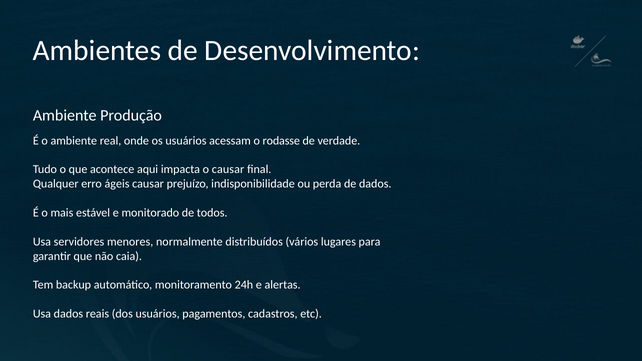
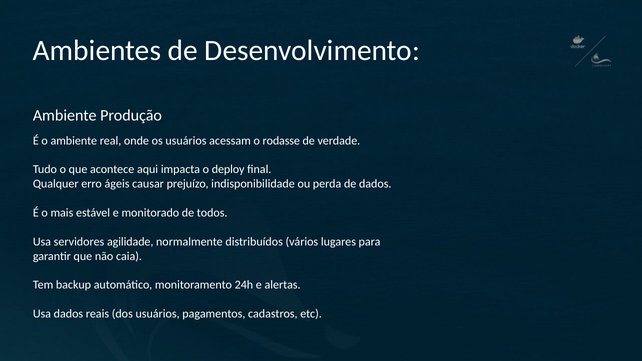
o causar: causar -> deploy (228, 169)
menores: menores -> agilidade (130, 242)
